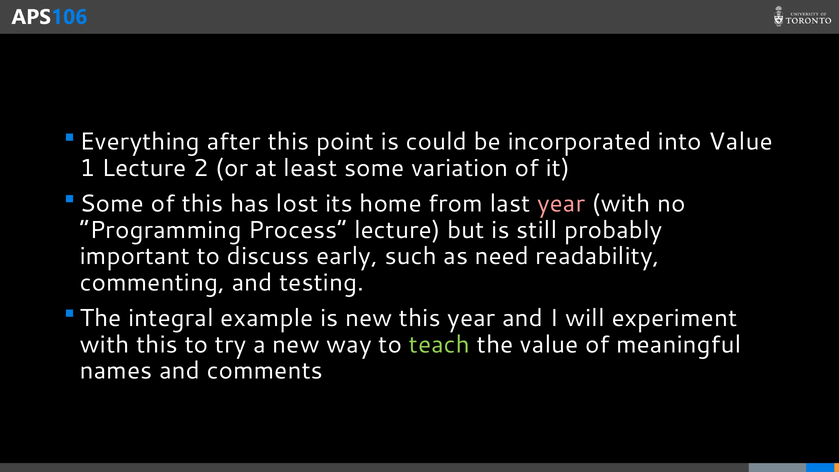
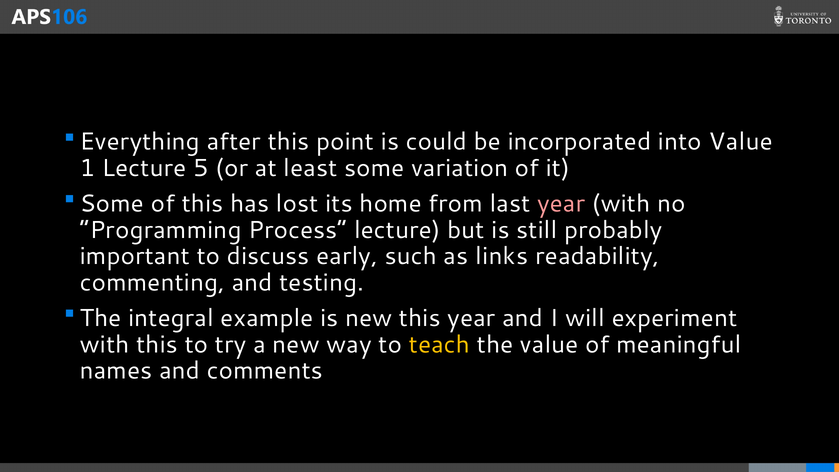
2: 2 -> 5 (201, 168)
need: need -> links (502, 256)
teach colour: light green -> yellow (439, 344)
